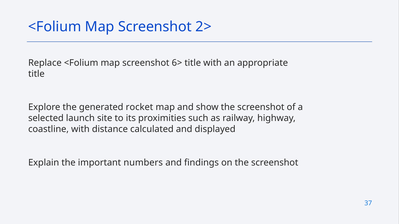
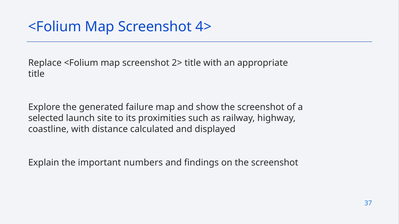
2>: 2> -> 4> (204, 27)
6>: 6> -> 2> (177, 63)
rocket: rocket -> failure (139, 107)
